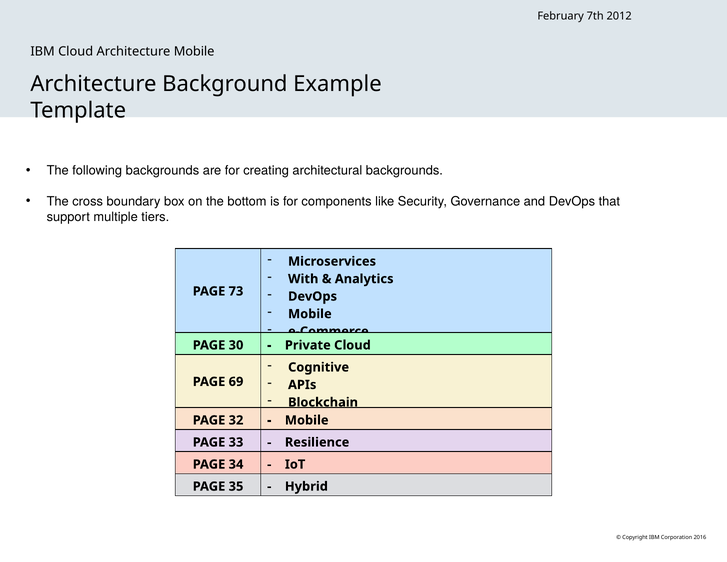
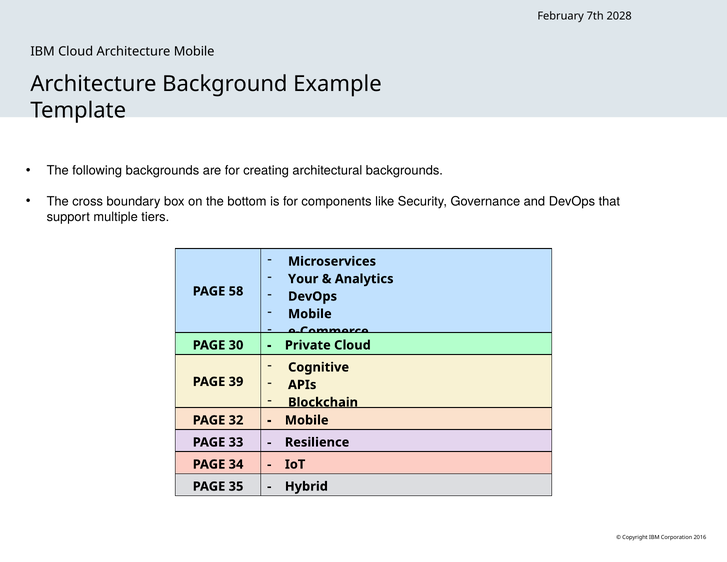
2012: 2012 -> 2028 (619, 16)
With: With -> Your (303, 279)
73: 73 -> 58 (236, 291)
69: 69 -> 39 (236, 382)
